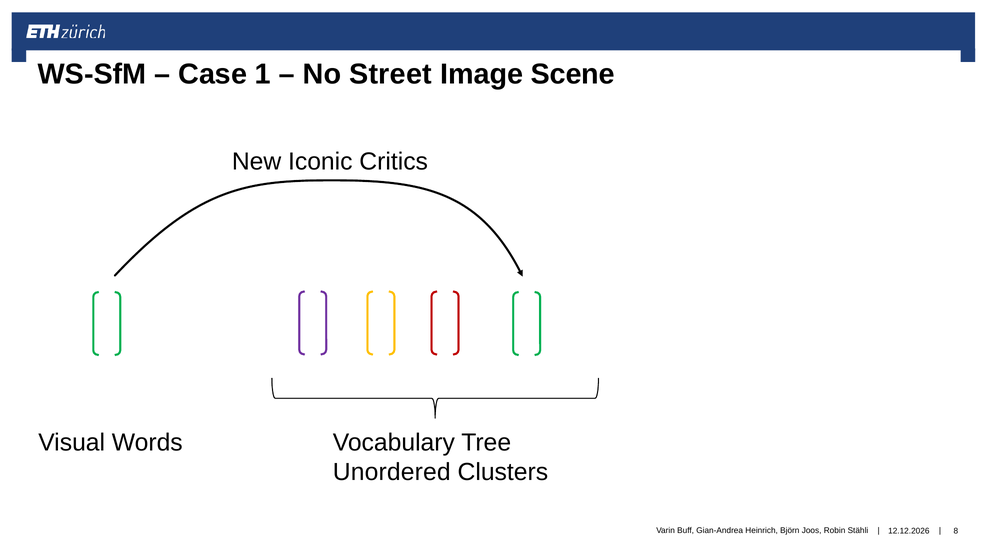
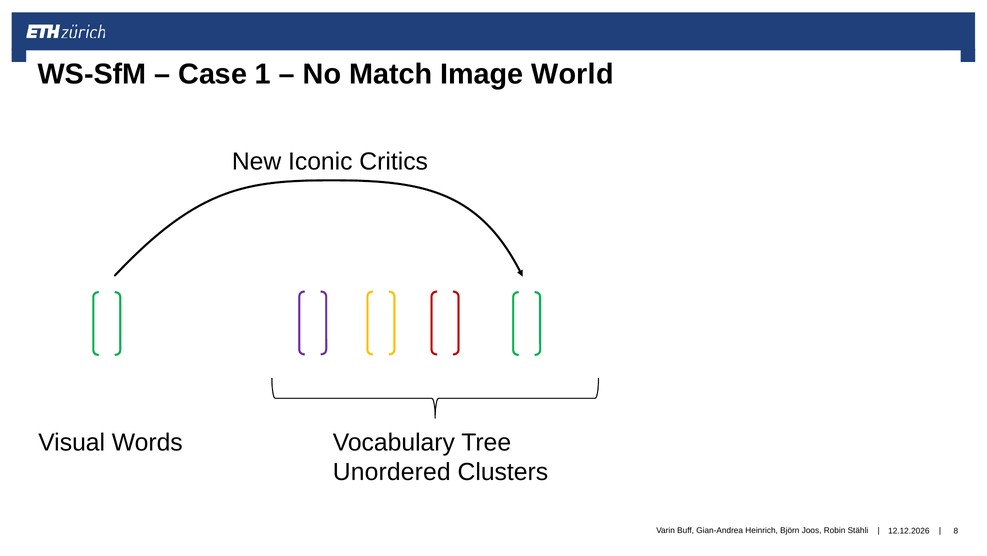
Street: Street -> Match (391, 74)
Scene: Scene -> World (572, 74)
